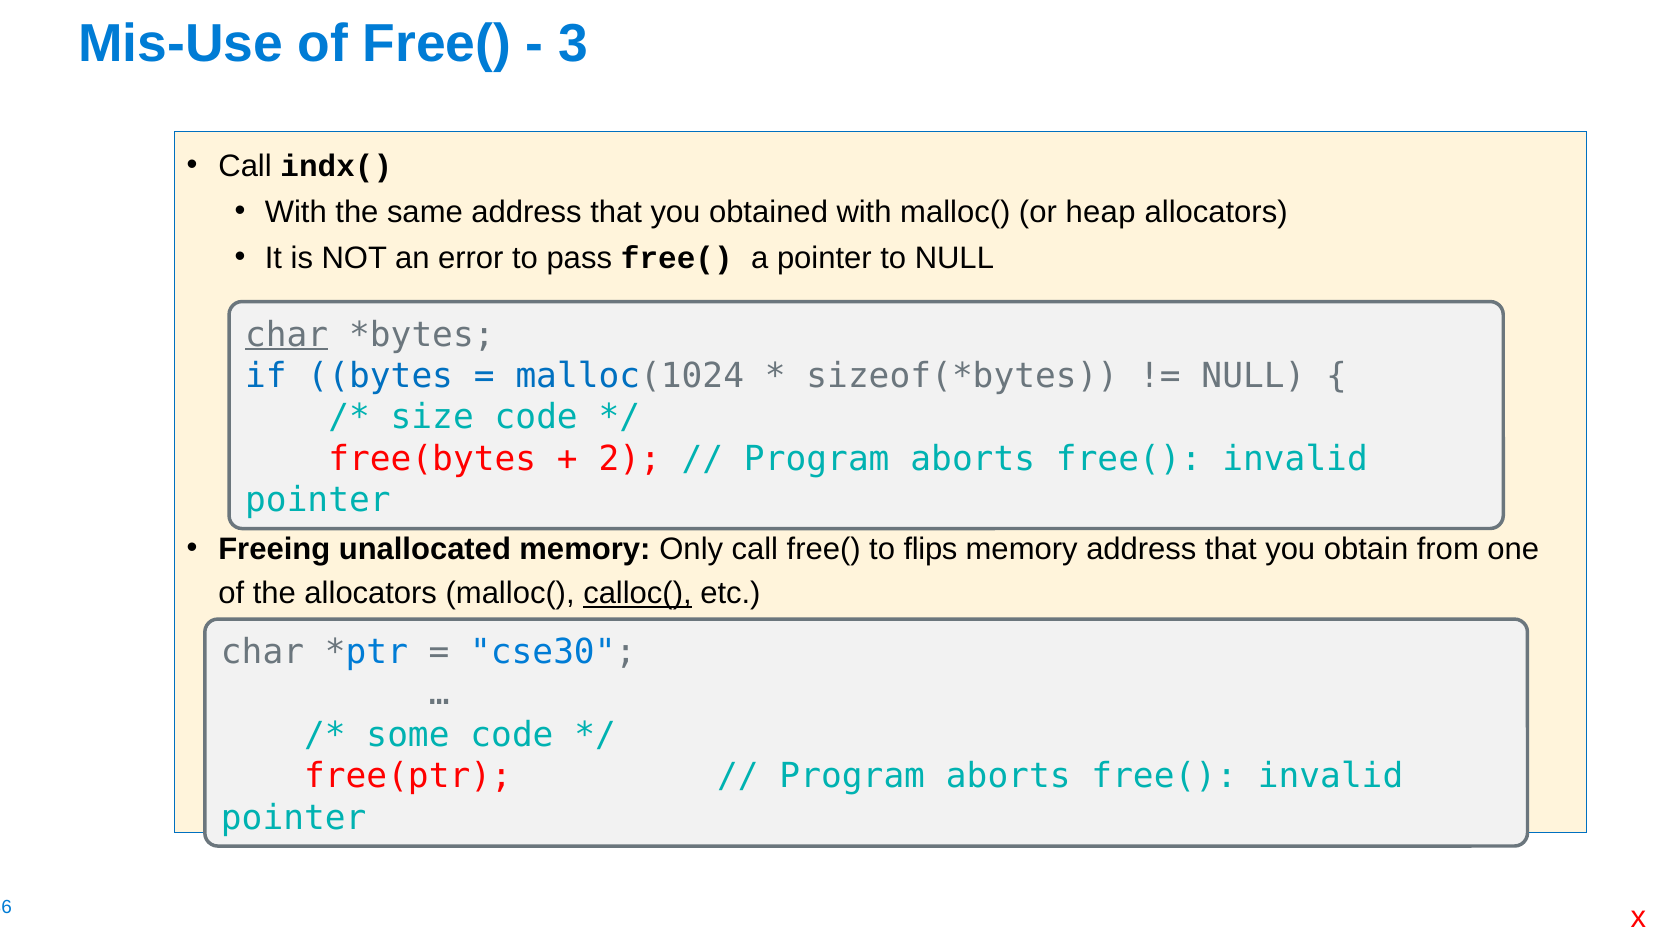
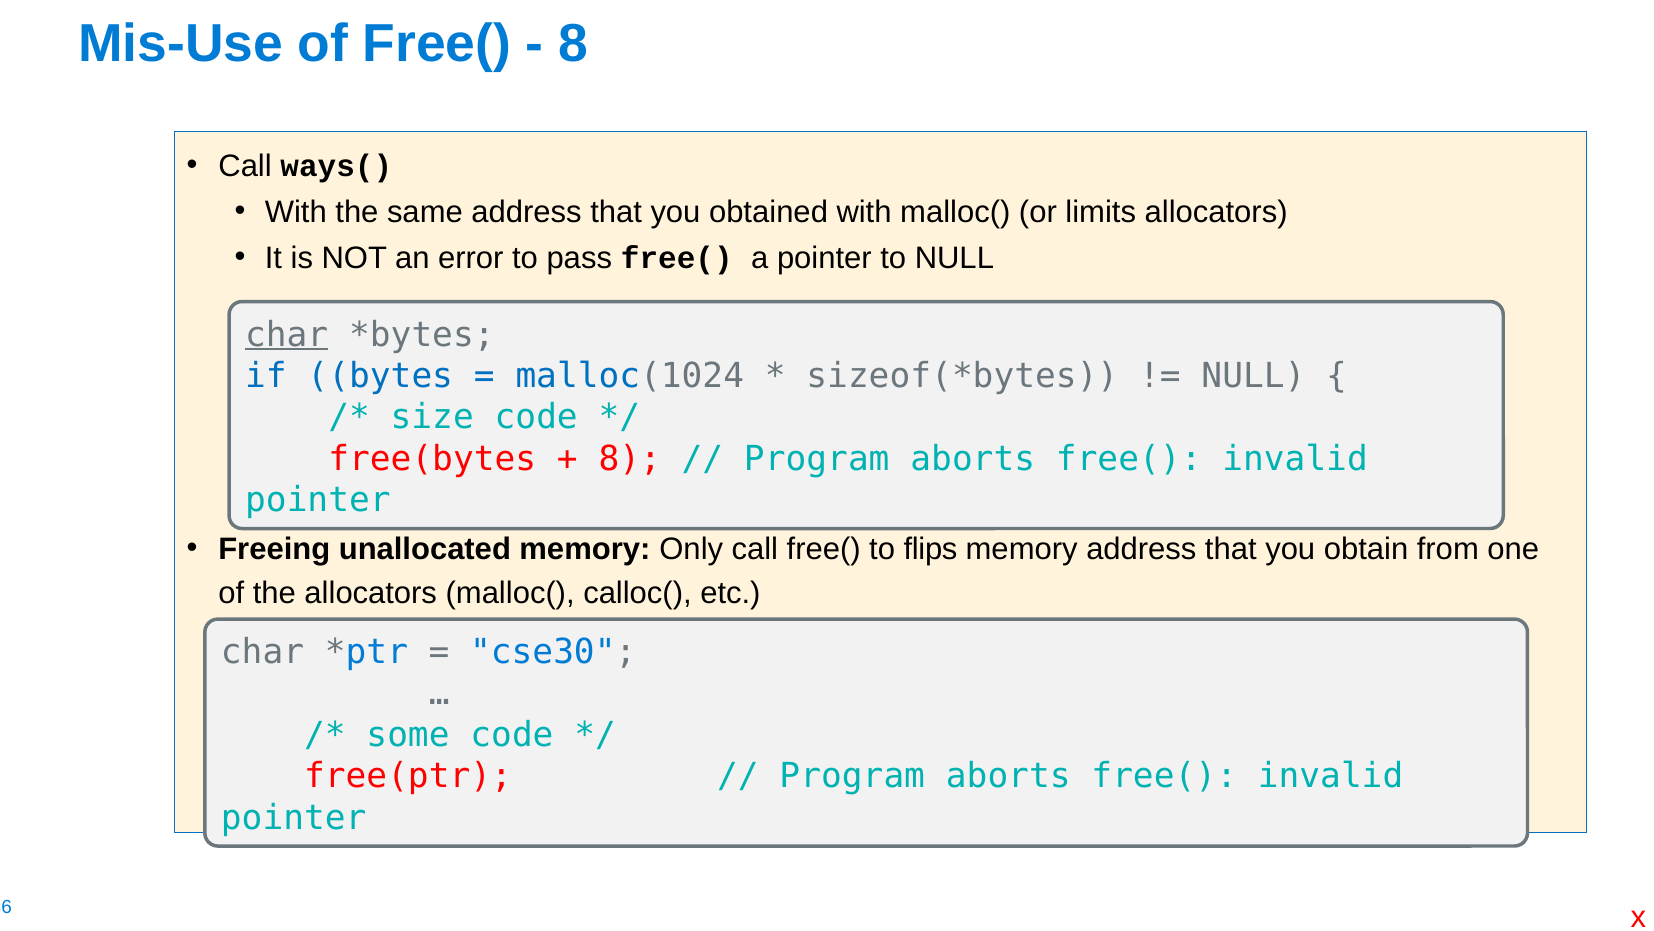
3: 3 -> 8 (573, 44)
indx(: indx( -> ways( (336, 166)
heap: heap -> limits (1101, 212)
2: 2 -> 8 (630, 458)
calloc( underline: present -> none (637, 593)
